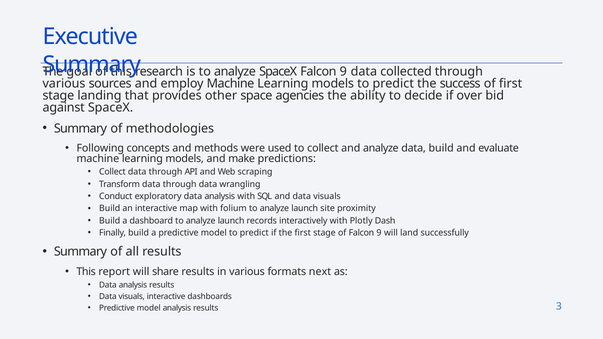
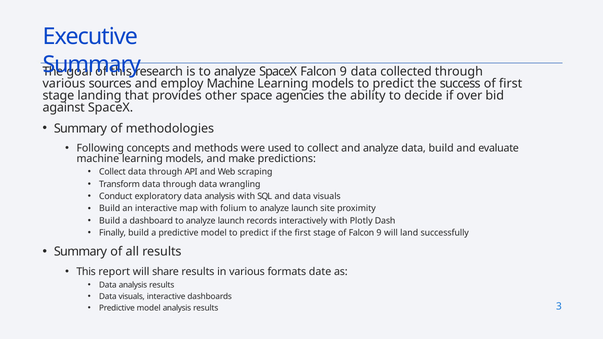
next: next -> date (320, 272)
